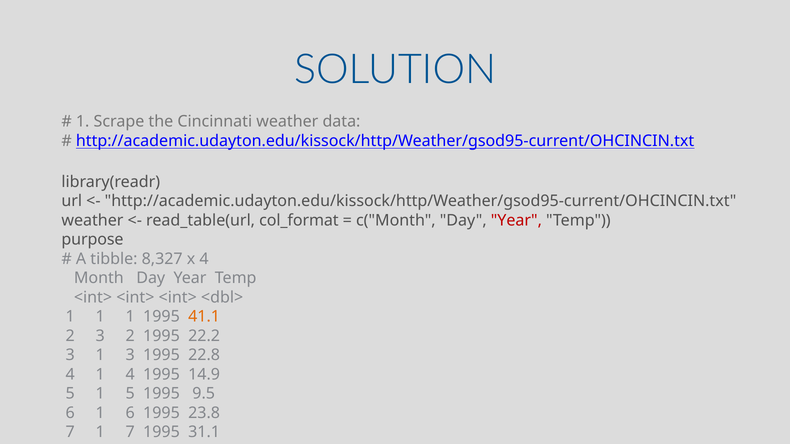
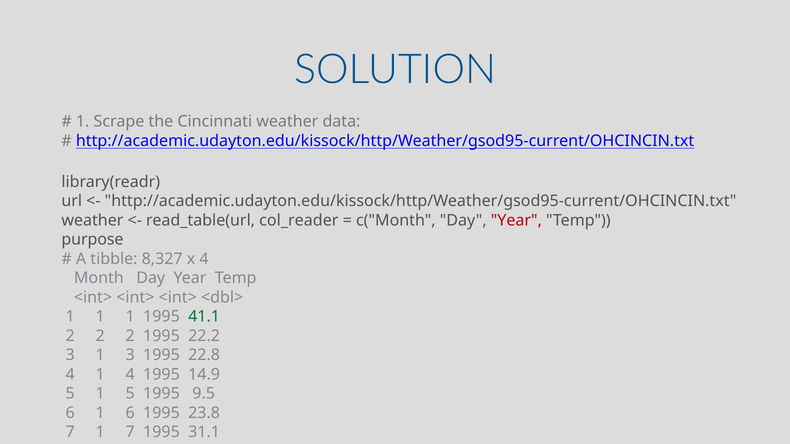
col_format: col_format -> col_reader (299, 221)
41.1 colour: orange -> green (204, 317)
3: 3 -> 2 (100, 336)
